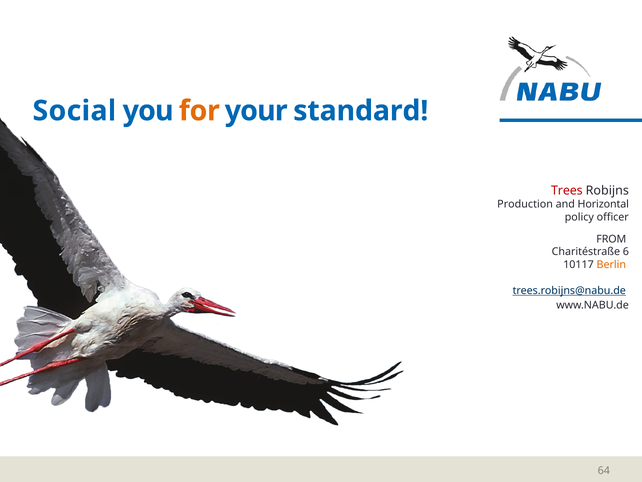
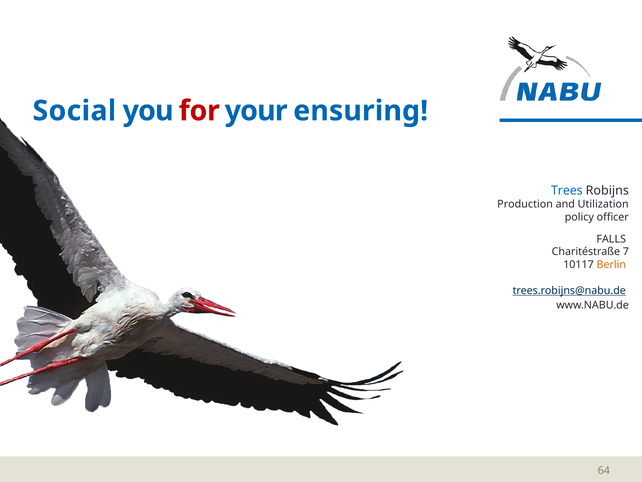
for colour: orange -> red (199, 111)
standard: standard -> ensuring (361, 111)
Trees colour: red -> blue (567, 190)
Horizontal: Horizontal -> Utilization (603, 204)
FROM: FROM -> FALLS (611, 239)
6: 6 -> 7 (626, 252)
